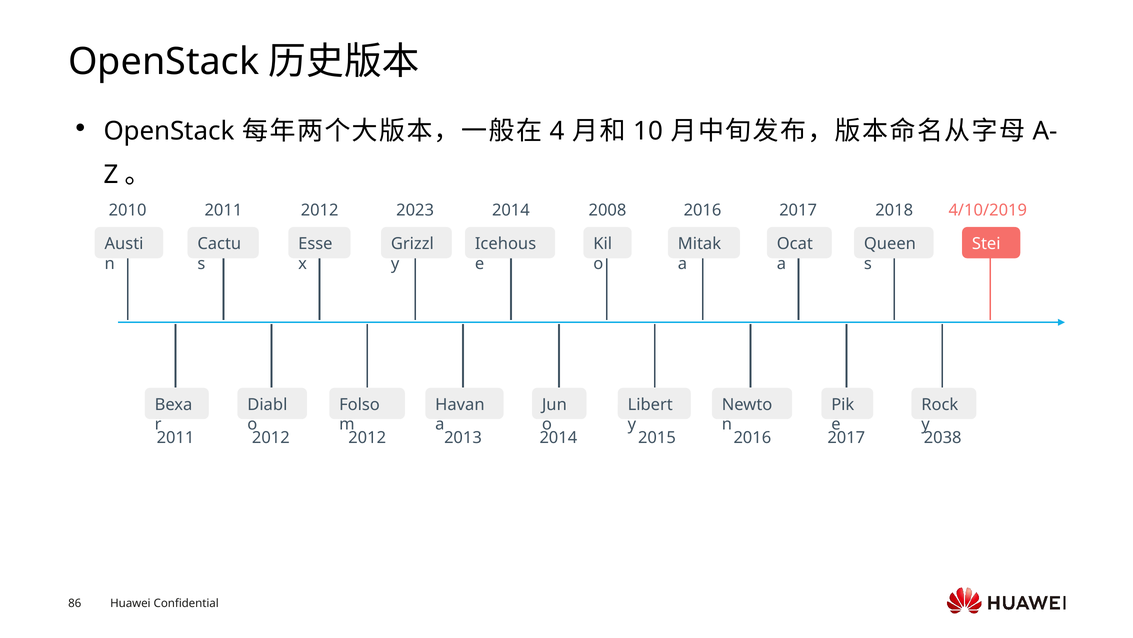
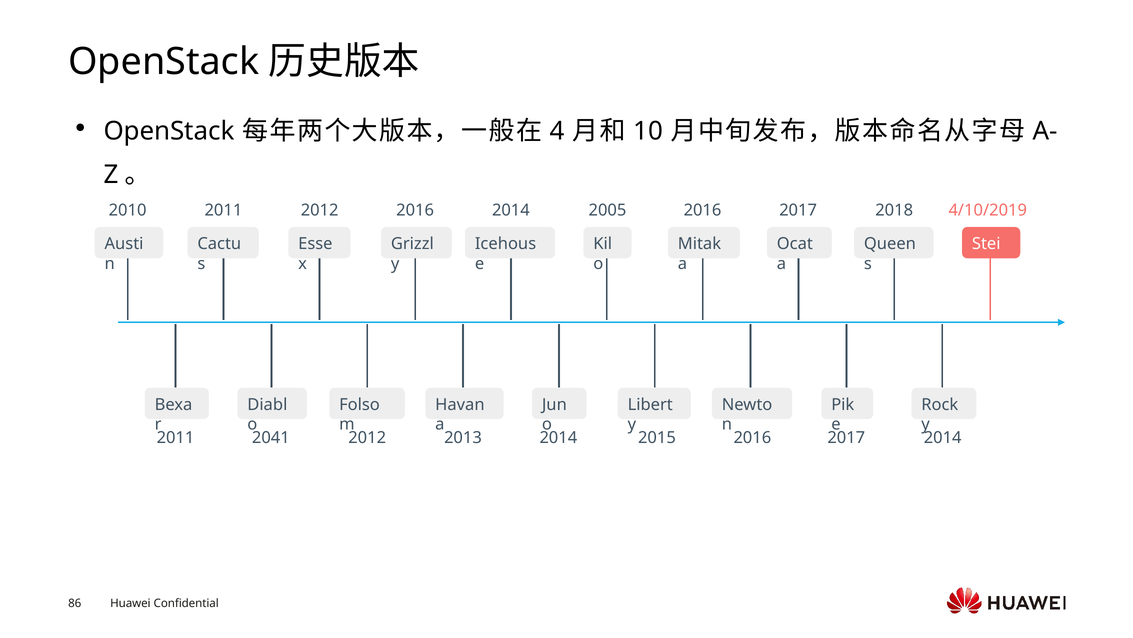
2023: 2023 -> 2016 (415, 210)
2008: 2008 -> 2005 (607, 210)
2011 2012: 2012 -> 2041 (271, 437)
2038: 2038 -> 2014 (943, 437)
